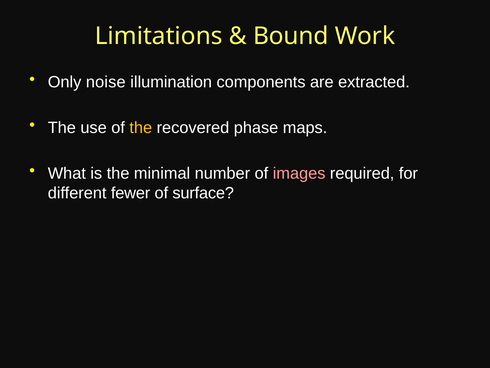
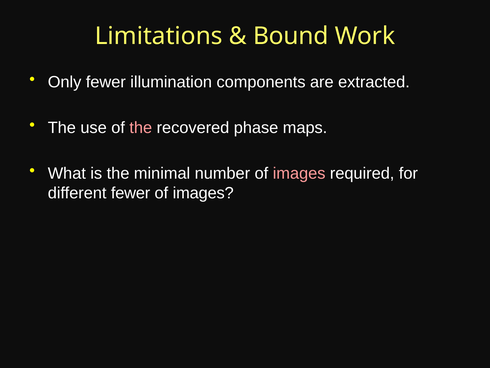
Only noise: noise -> fewer (106, 82)
the colour: yellow -> pink (141, 128)
surface: surface -> images (203, 193)
